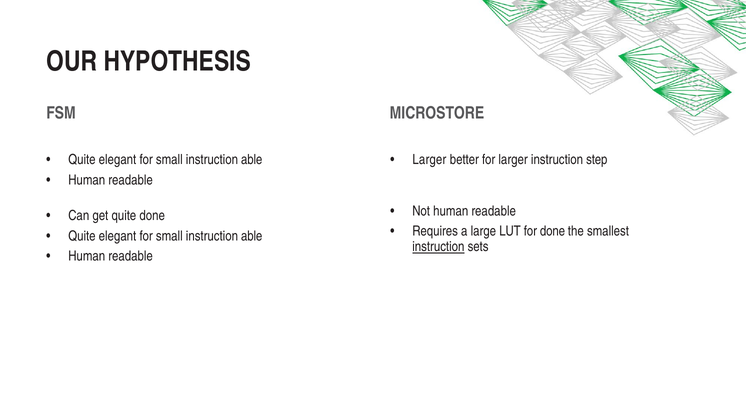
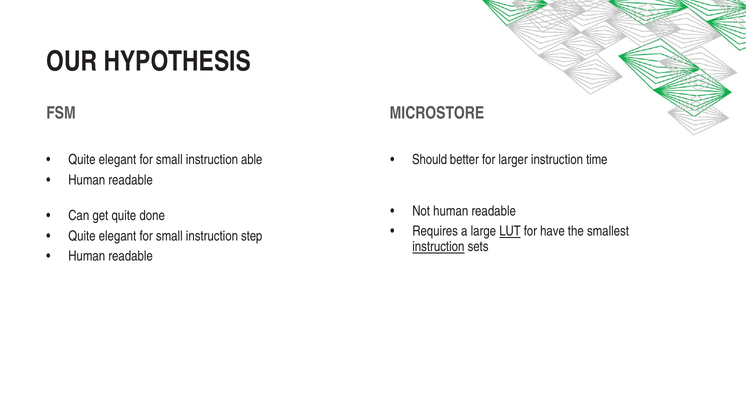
Larger: Larger -> Should (430, 160)
step: step -> time (597, 160)
LUT underline: none -> present (510, 232)
for done: done -> have (553, 232)
able: able -> step (252, 236)
